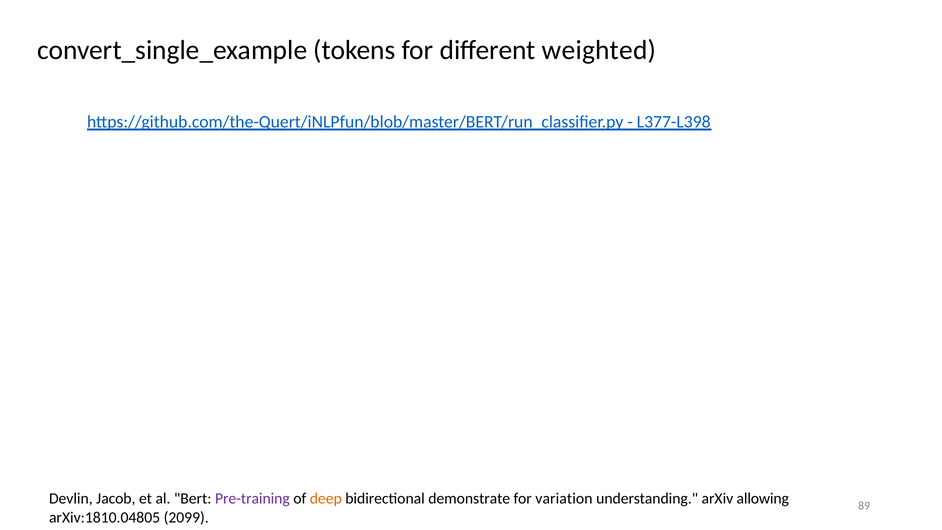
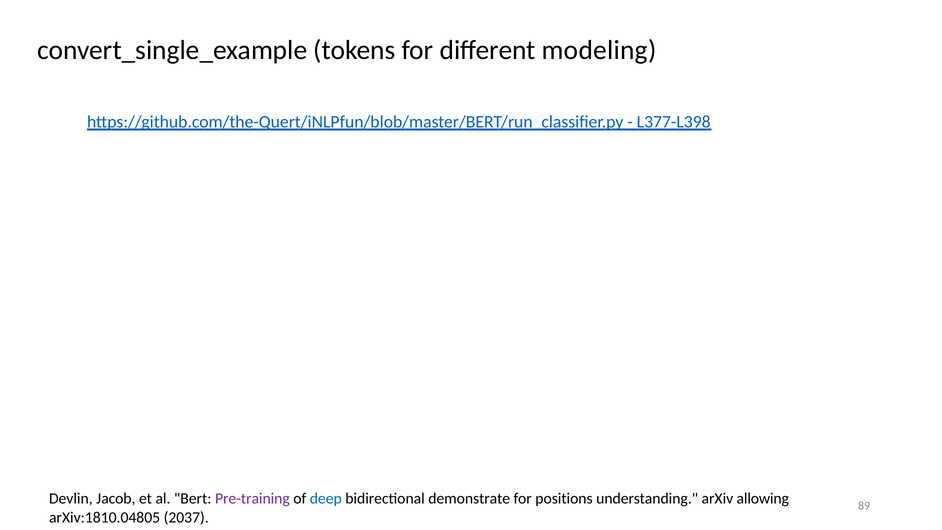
weighted: weighted -> modeling (599, 50)
deep colour: orange -> blue (326, 499)
variation: variation -> positions (564, 499)
2099: 2099 -> 2037 (186, 517)
